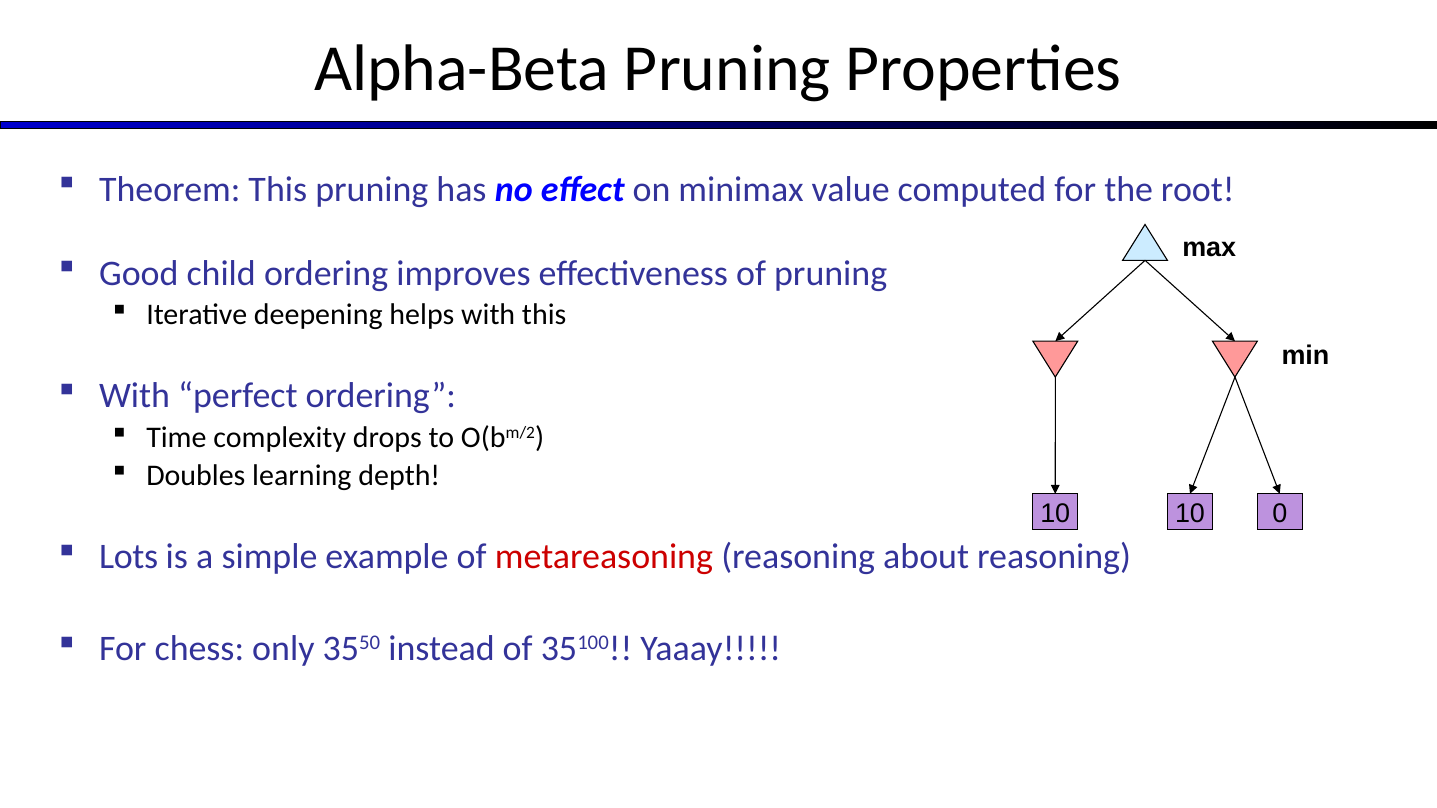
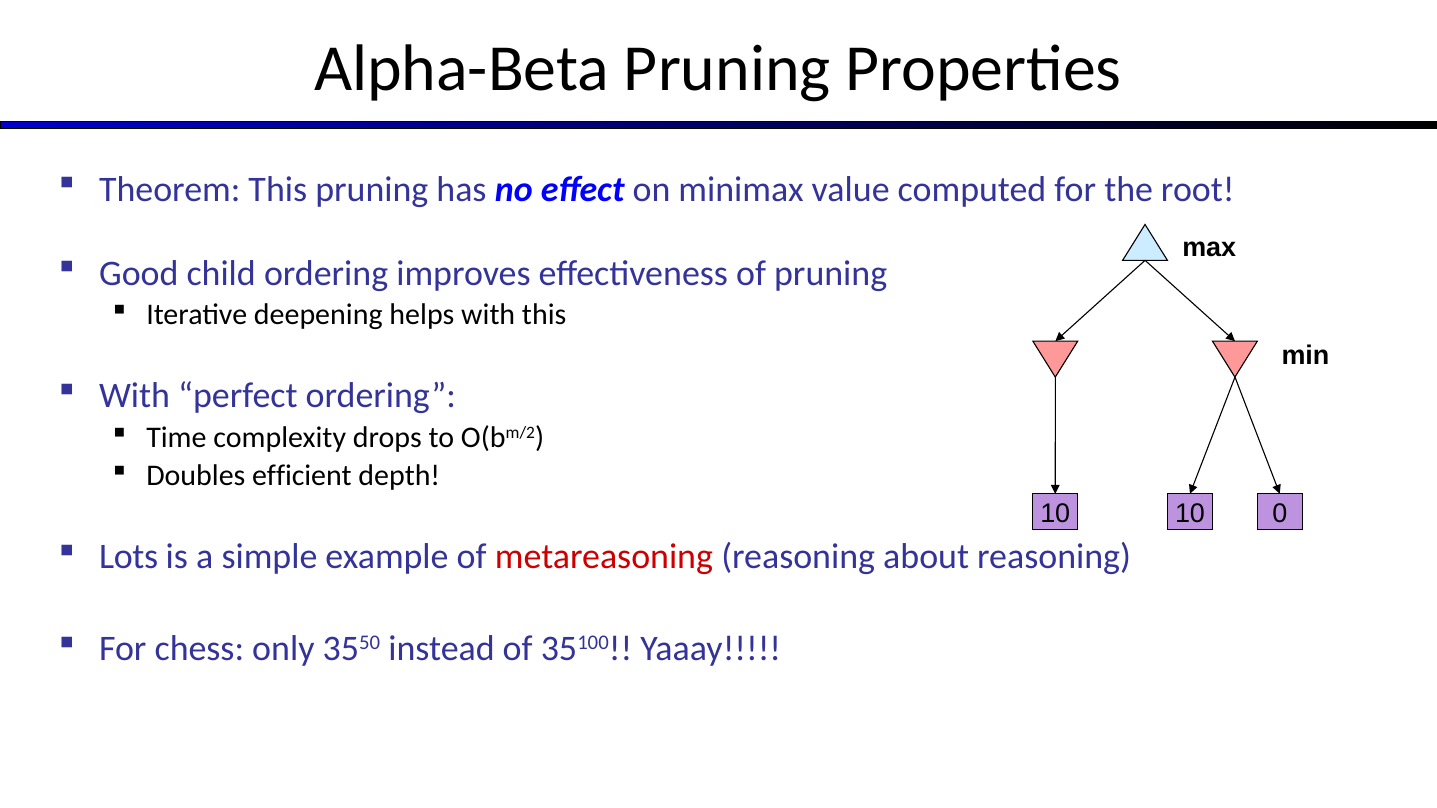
learning: learning -> efficient (302, 476)
